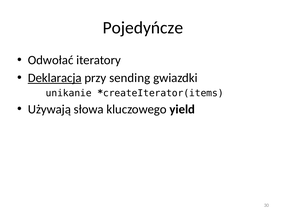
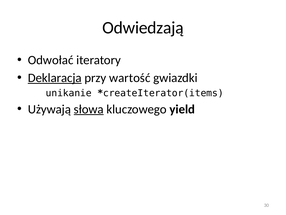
Pojedyńcze: Pojedyńcze -> Odwiedzają (143, 28)
sending: sending -> wartość (130, 78)
słowa underline: none -> present (89, 109)
